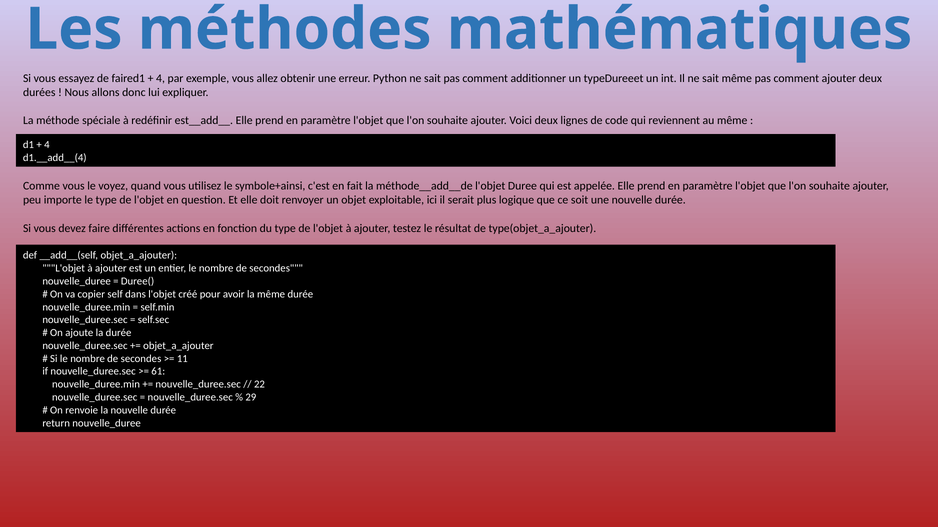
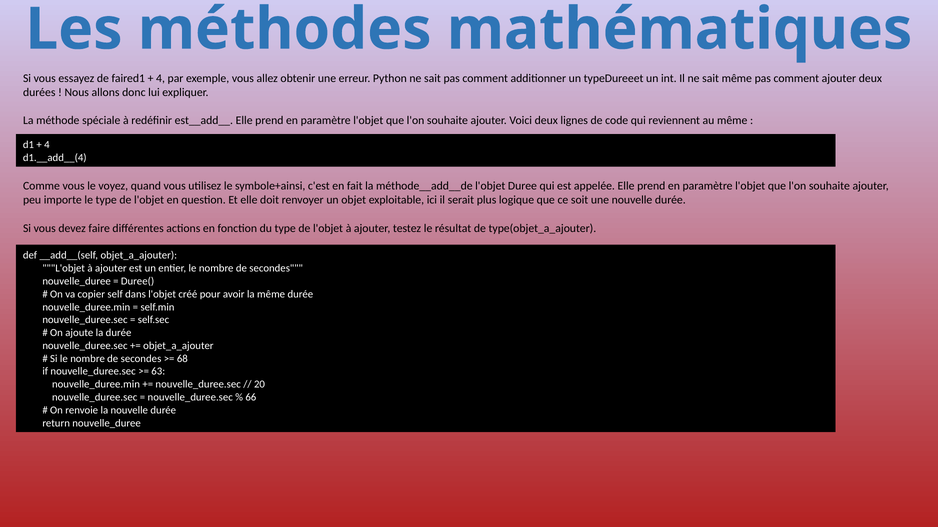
11: 11 -> 68 (182, 359)
61: 61 -> 63 (158, 372)
22: 22 -> 20 (259, 385)
29: 29 -> 66 (251, 398)
